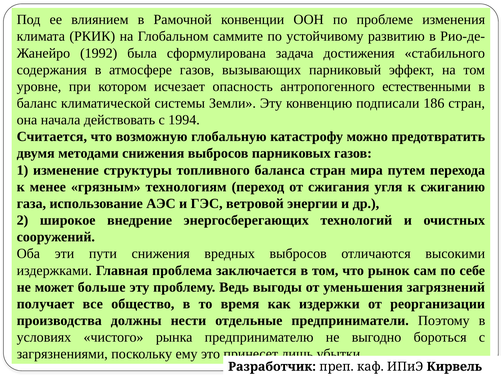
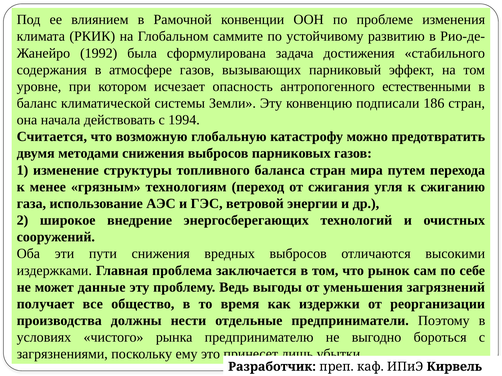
больше: больше -> данные (102, 288)
